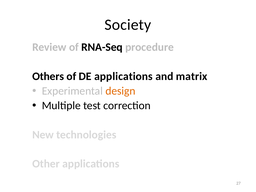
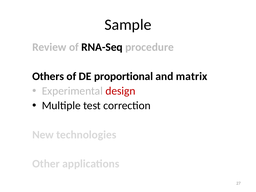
Society: Society -> Sample (128, 25)
DE applications: applications -> proportional (124, 76)
design colour: orange -> red (120, 91)
